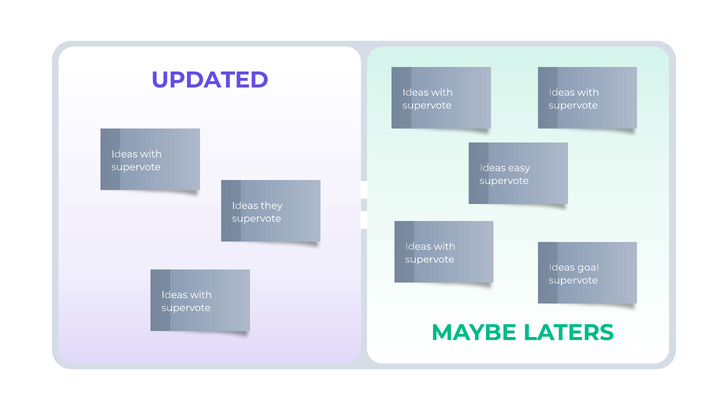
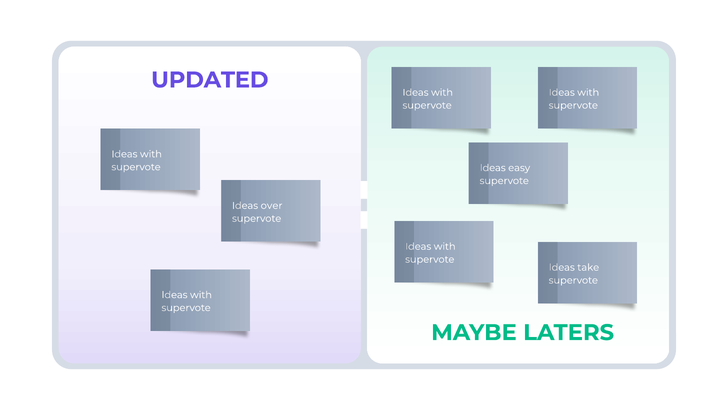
they: they -> over (272, 205)
goal: goal -> take (588, 267)
